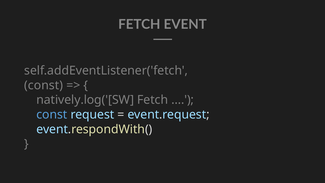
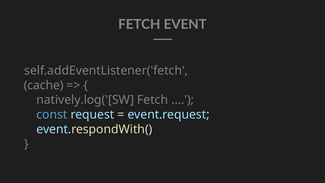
const: const -> cache (44, 85)
